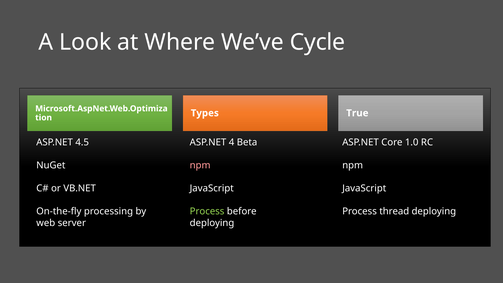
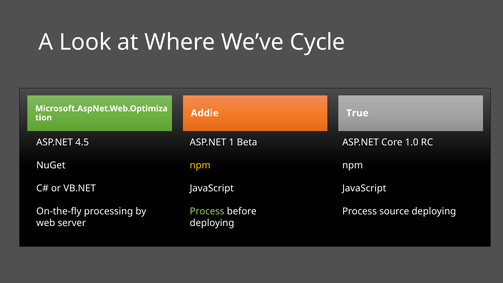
Types: Types -> Addie (205, 113)
4: 4 -> 1 (232, 142)
npm colour: pink -> yellow (200, 165)
thread: thread -> source (394, 211)
